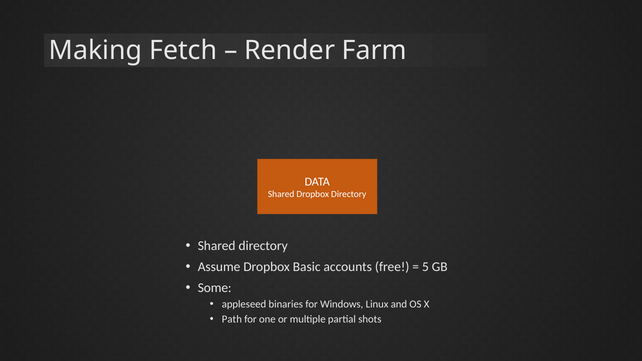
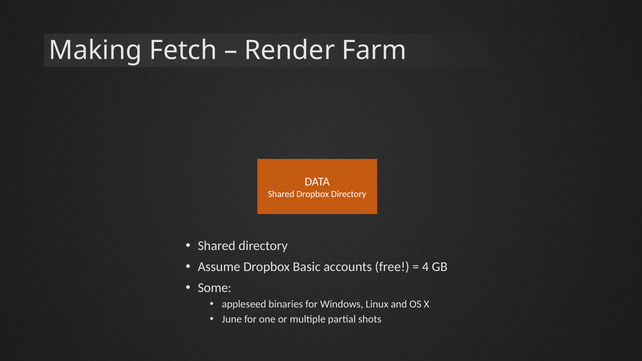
5: 5 -> 4 (425, 267)
Path: Path -> June (232, 319)
